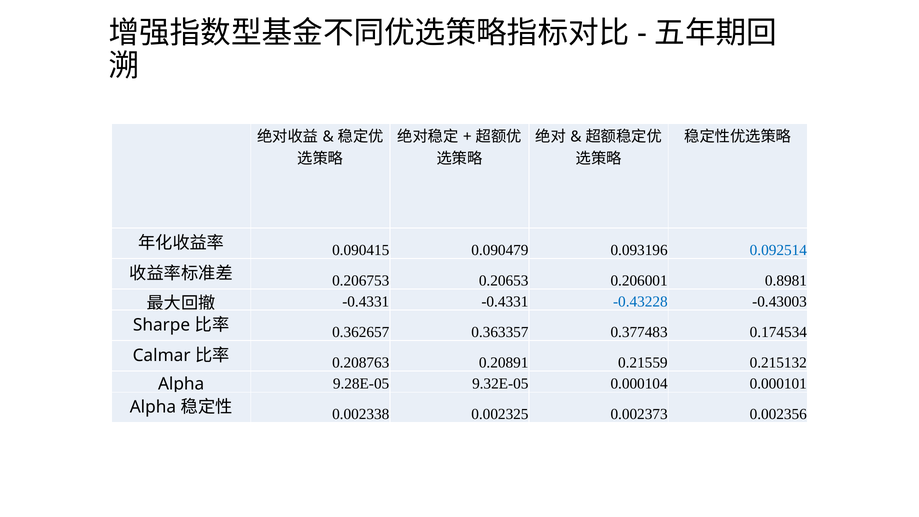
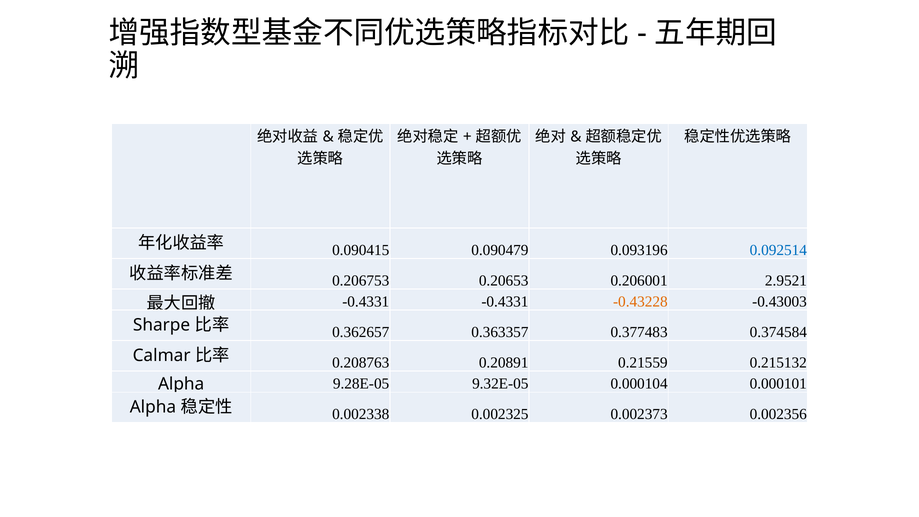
0.8981: 0.8981 -> 2.9521 (786, 280)
-0.43228 colour: blue -> orange (640, 302)
0.174534: 0.174534 -> 0.374584 (778, 332)
